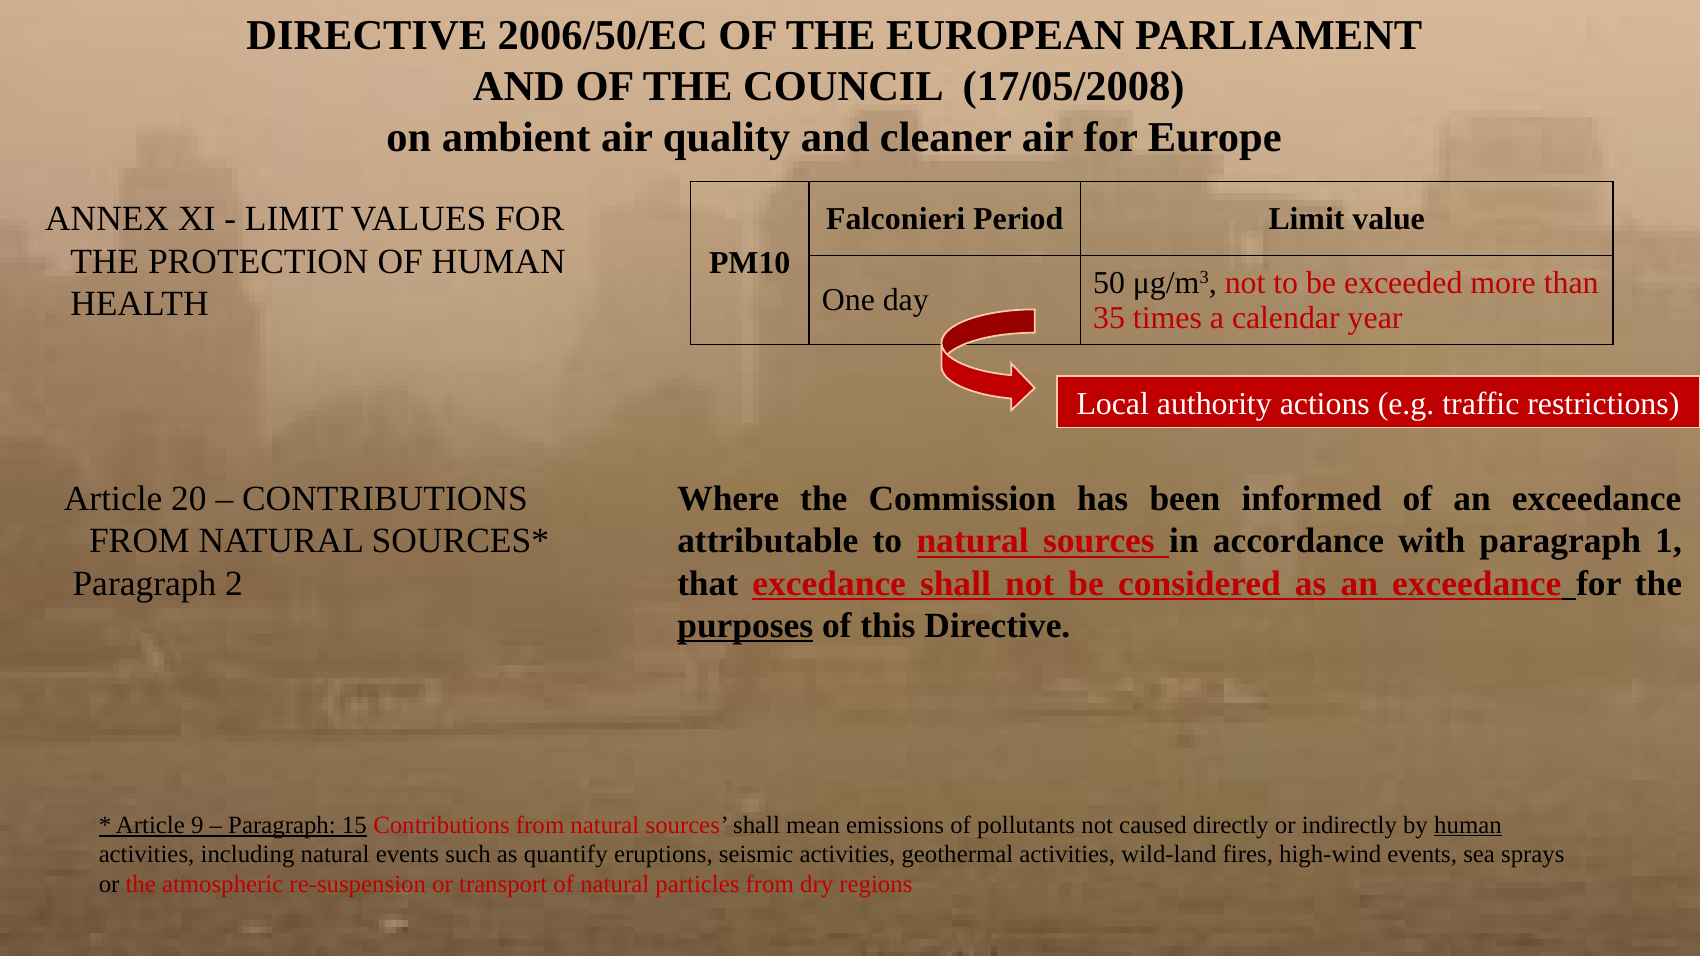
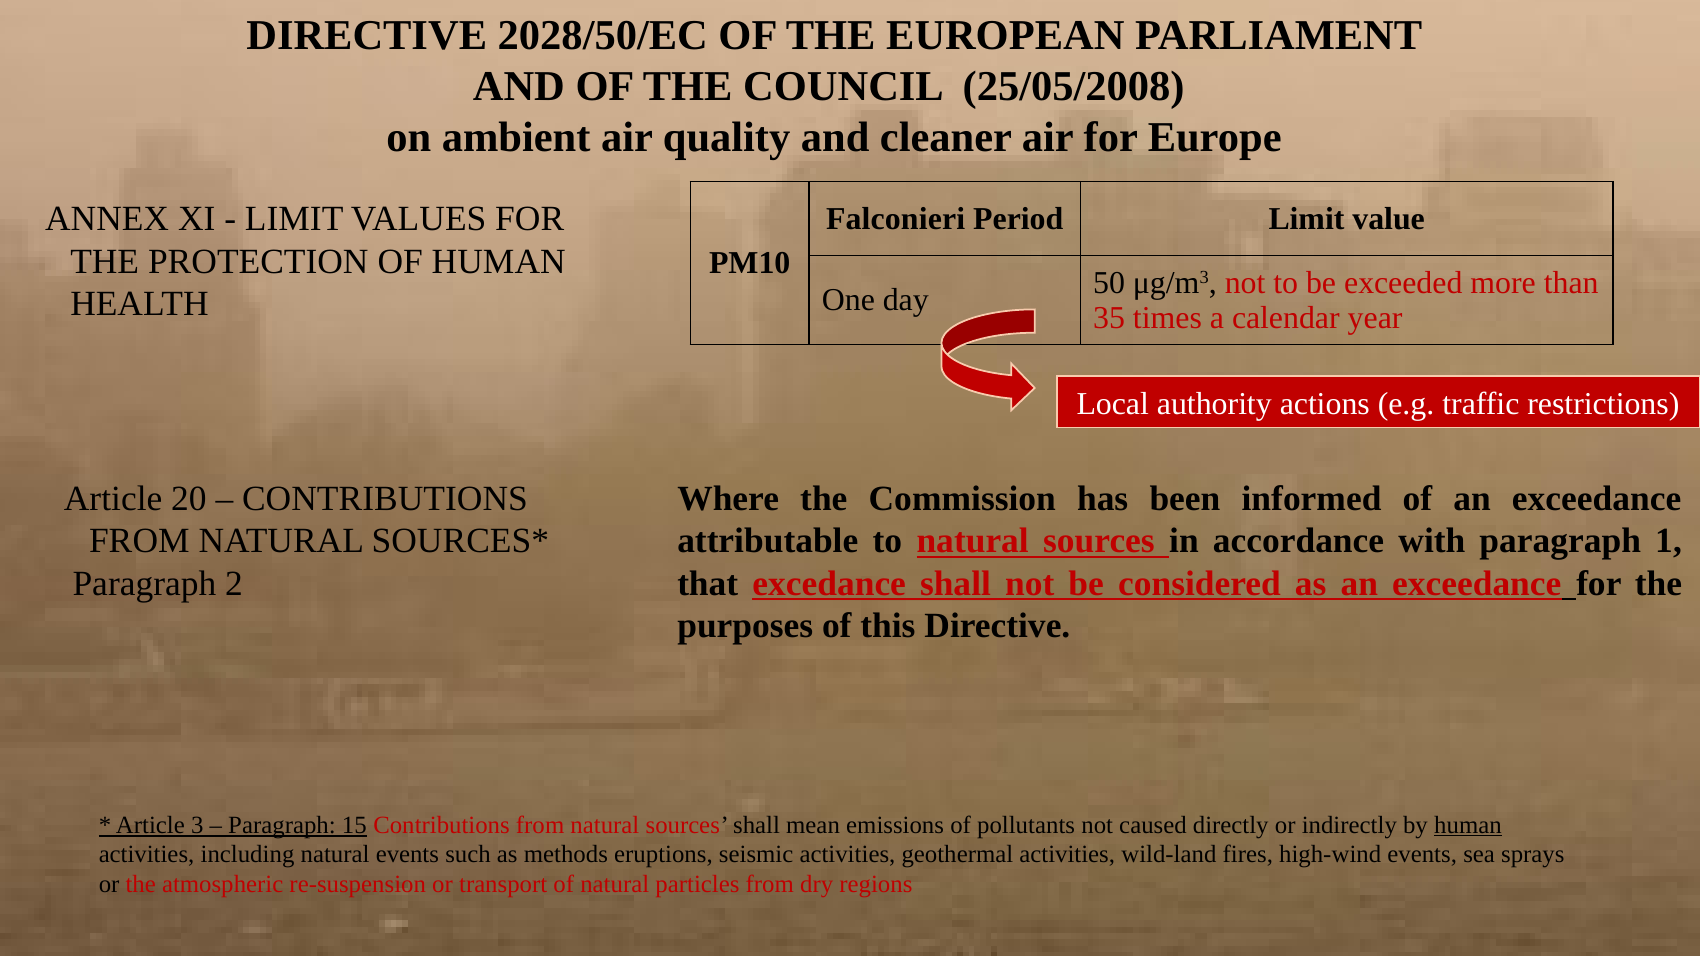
2006/50/EC: 2006/50/EC -> 2028/50/EC (603, 36)
17/05/2008: 17/05/2008 -> 25/05/2008 (1074, 87)
purposes underline: present -> none (745, 626)
9: 9 -> 3 (197, 825)
quantify: quantify -> methods (566, 855)
